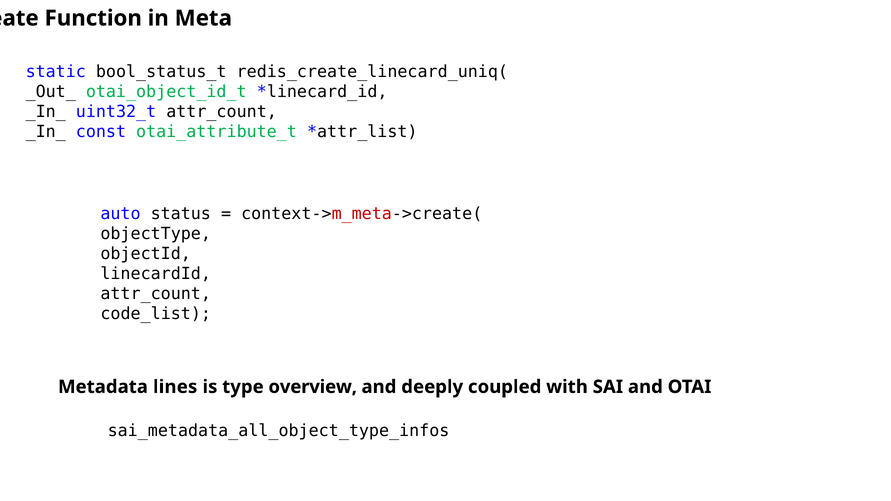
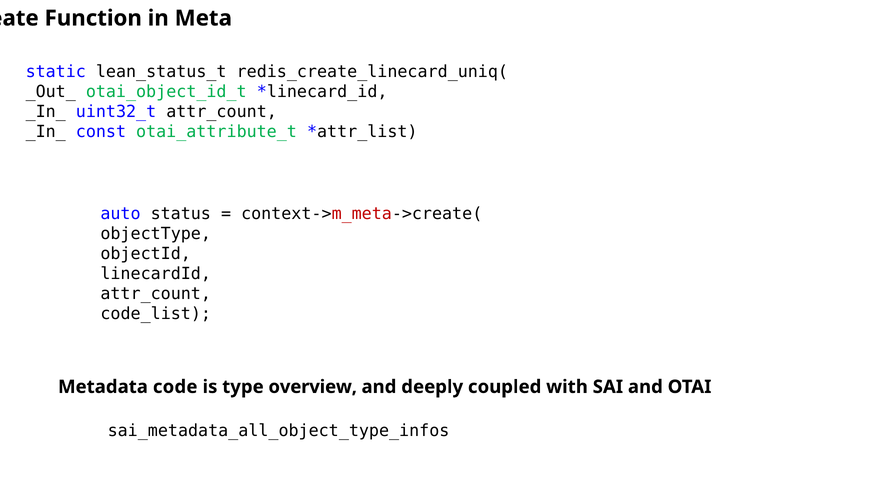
bool_status_t: bool_status_t -> lean_status_t (161, 72)
lines: lines -> code (175, 387)
